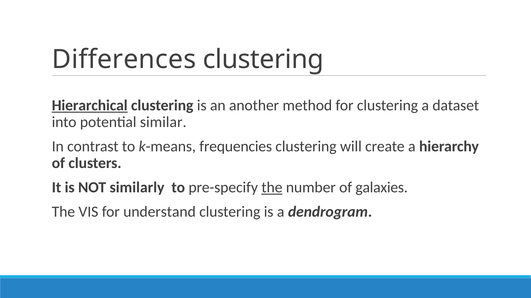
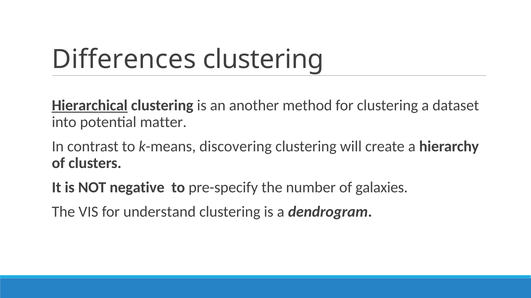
similar: similar -> matter (163, 122)
frequencies: frequencies -> discovering (236, 147)
similarly: similarly -> negative (137, 188)
the underline: present -> none (272, 188)
